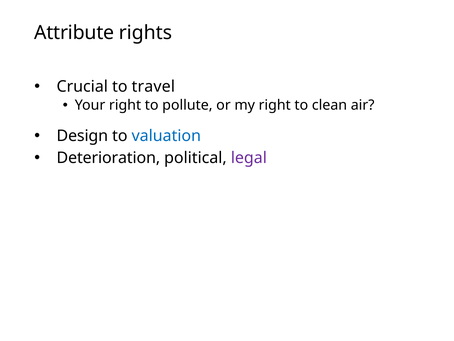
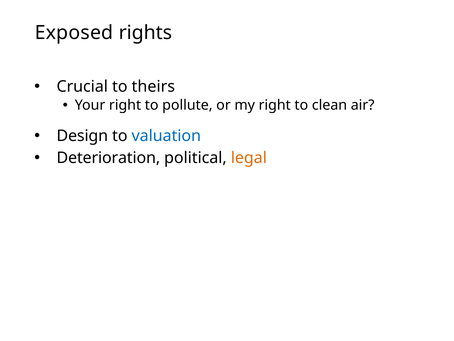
Attribute: Attribute -> Exposed (74, 33)
travel: travel -> theirs (153, 86)
legal colour: purple -> orange (249, 158)
